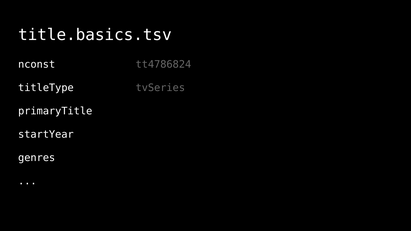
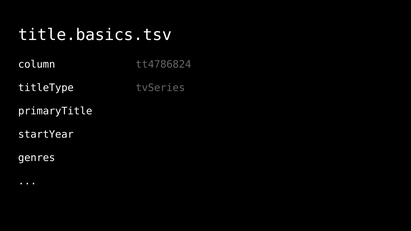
nconst: nconst -> column (37, 65)
